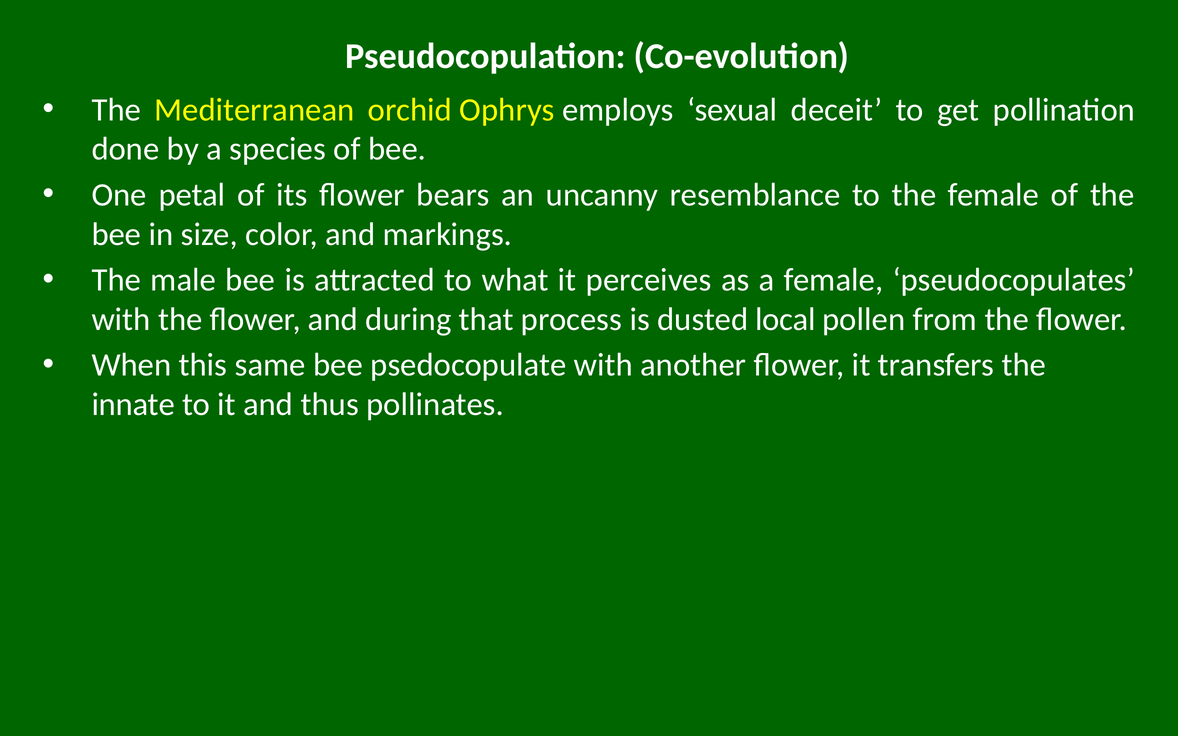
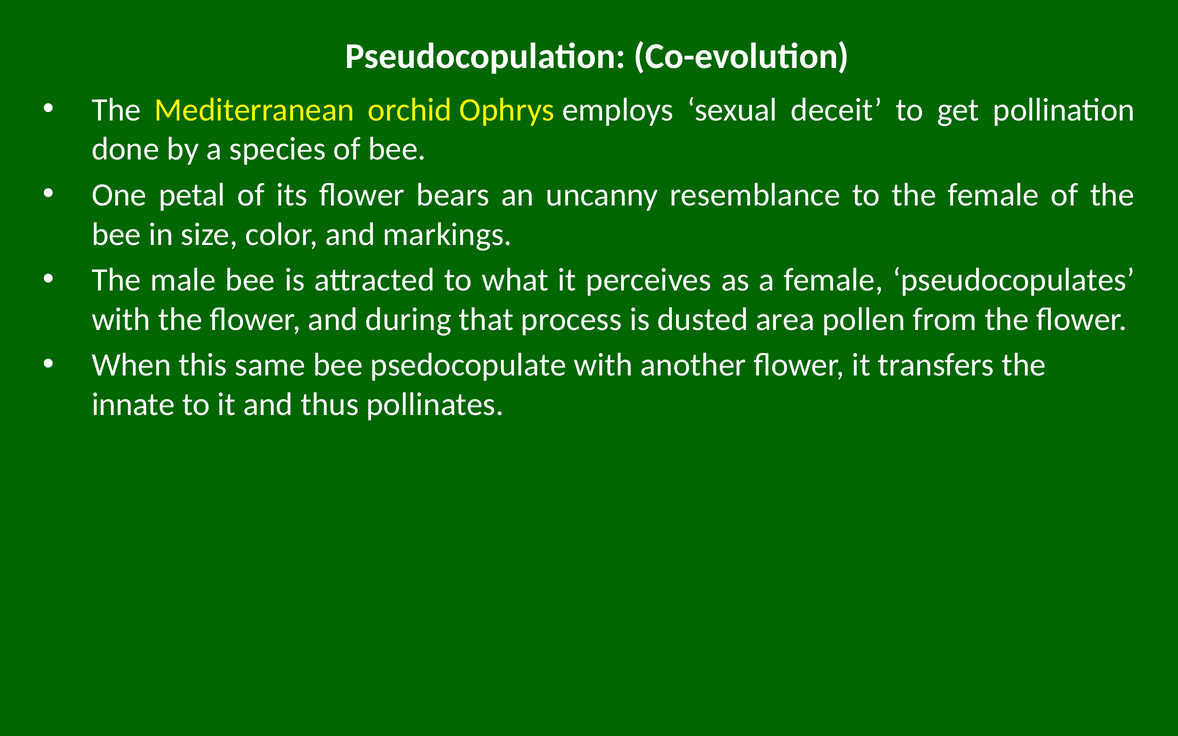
local: local -> area (785, 319)
